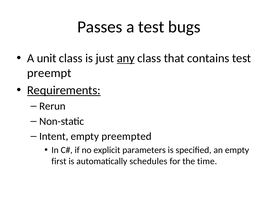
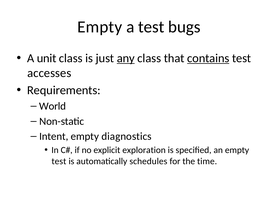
Passes: Passes -> Empty (100, 27)
contains underline: none -> present (208, 58)
preempt: preempt -> accesses (49, 73)
Requirements underline: present -> none (64, 90)
Rerun: Rerun -> World (53, 106)
preempted: preempted -> diagnostics (127, 137)
parameters: parameters -> exploration (144, 151)
first: first -> test (59, 162)
